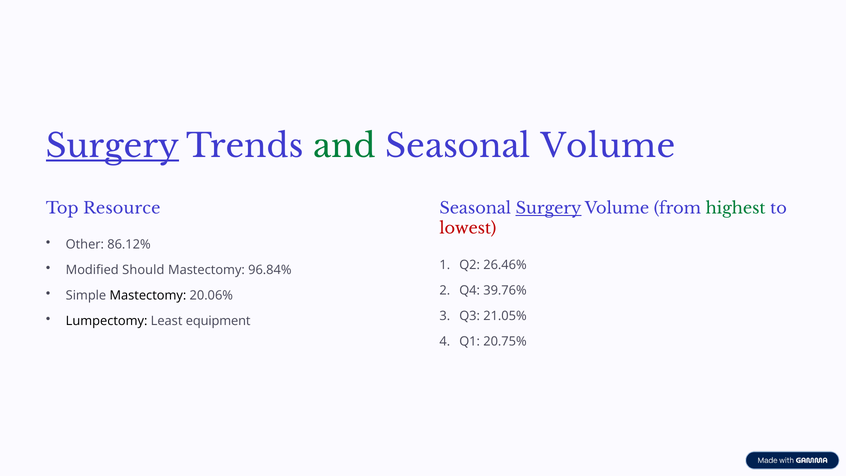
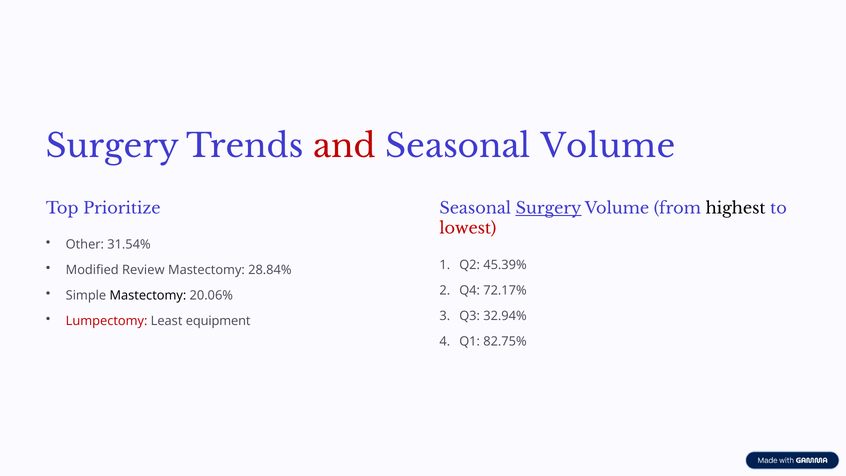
Surgery underline: present -> none (112, 146)
and colour: green -> red (344, 146)
Resource: Resource -> Prioritize (122, 208)
highest colour: green -> black (736, 208)
86.12%: 86.12% -> 31.54% (129, 244)
26.46%: 26.46% -> 45.39% (505, 265)
Should: Should -> Review (143, 270)
96.84%: 96.84% -> 28.84% (270, 270)
39.76%: 39.76% -> 72.17% (505, 290)
21.05%: 21.05% -> 32.94% (505, 316)
Lumpectomy colour: black -> red (107, 321)
20.75%: 20.75% -> 82.75% (505, 342)
